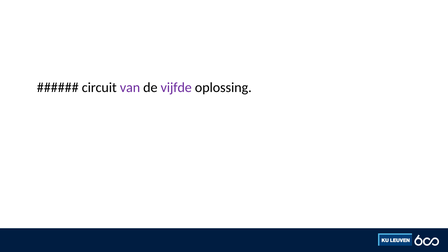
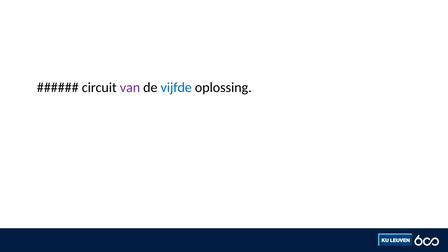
vijfde colour: purple -> blue (176, 88)
